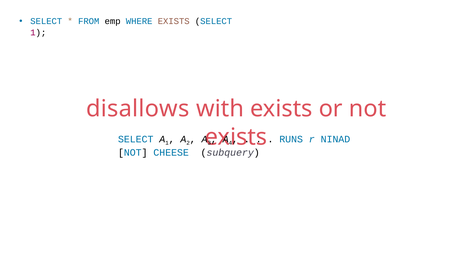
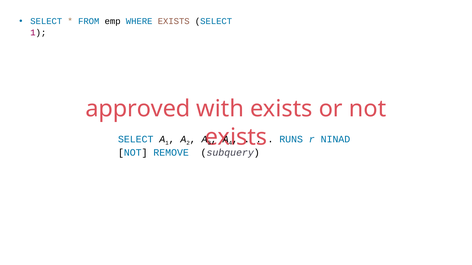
disallows: disallows -> approved (138, 109)
CHEESE: CHEESE -> REMOVE (171, 153)
